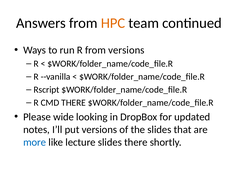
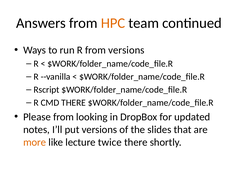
Please wide: wide -> from (64, 117)
more colour: blue -> orange (35, 142)
lecture slides: slides -> twice (110, 142)
